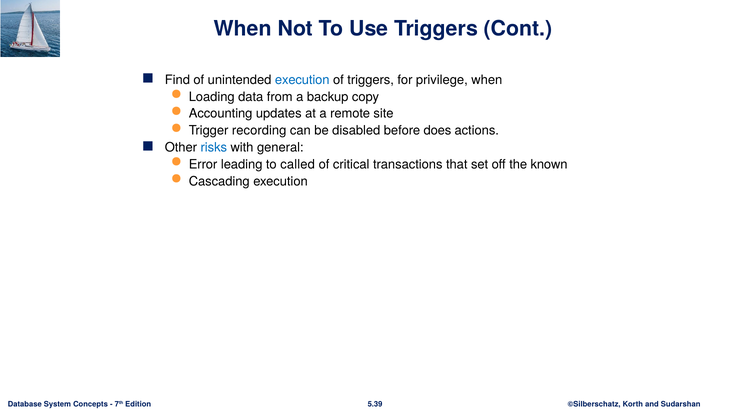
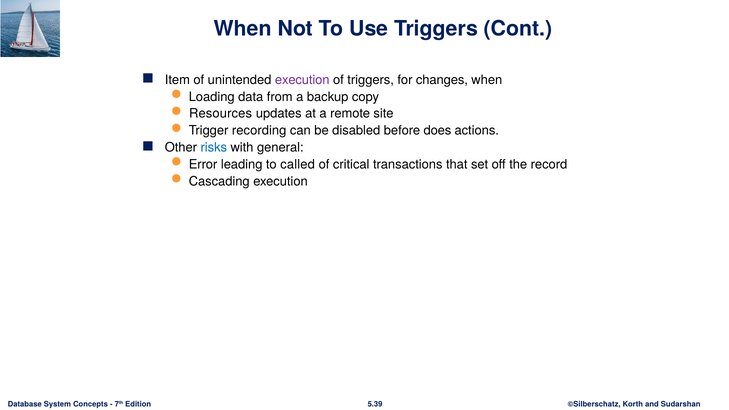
Find: Find -> Item (177, 80)
execution colour: blue -> purple (302, 80)
privilege: privilege -> changes (442, 80)
Accounting: Accounting -> Resources (221, 114)
known: known -> record (549, 164)
